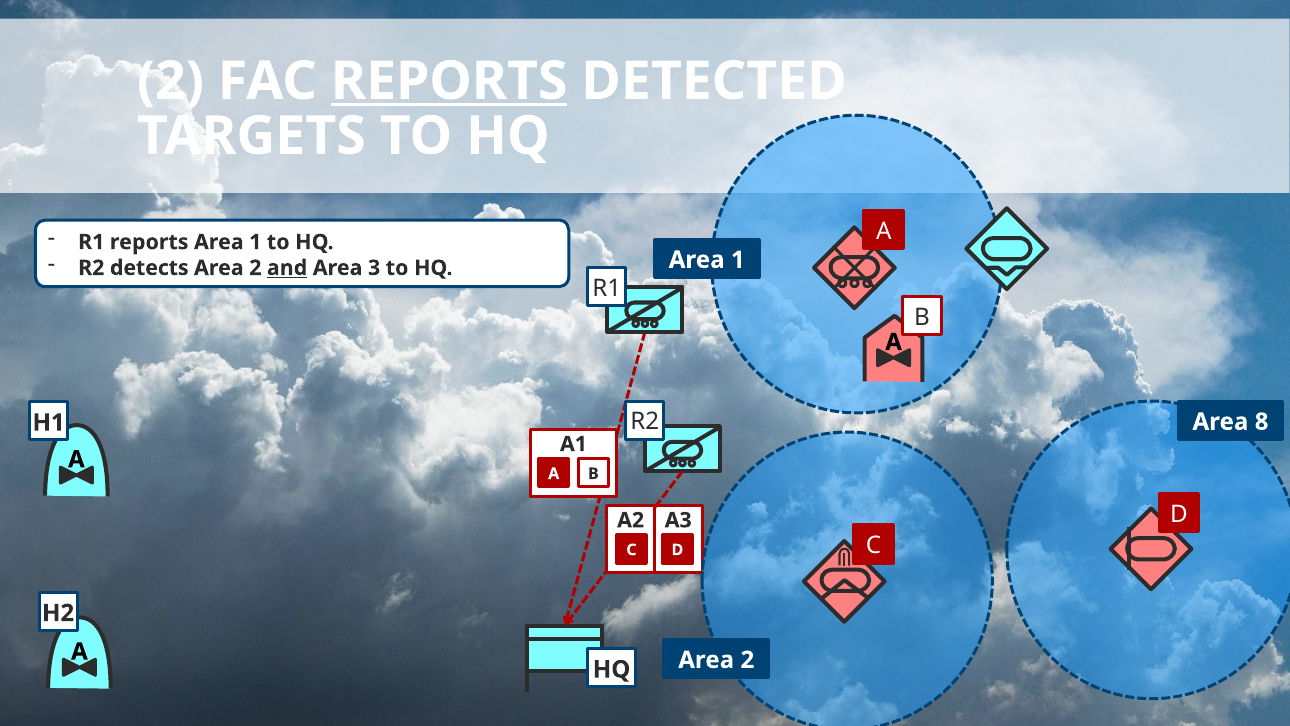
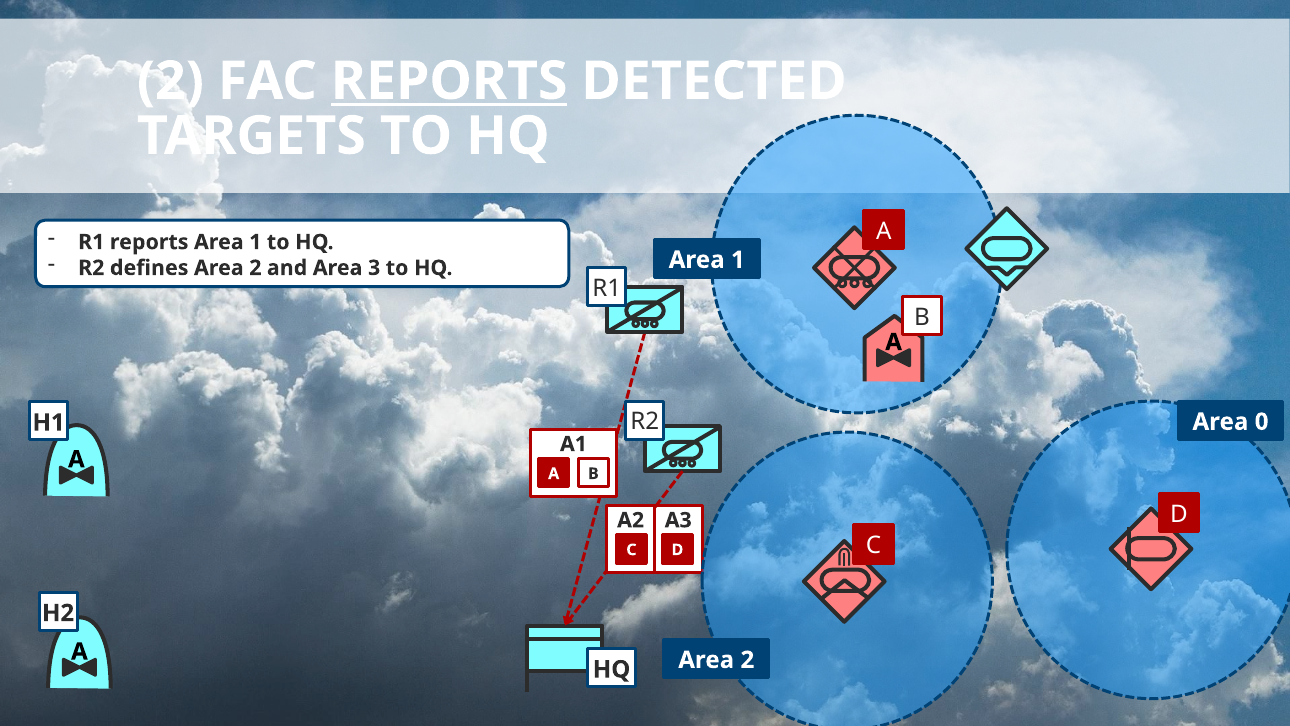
detects: detects -> defines (149, 268)
and underline: present -> none (287, 268)
8: 8 -> 0 (1262, 422)
